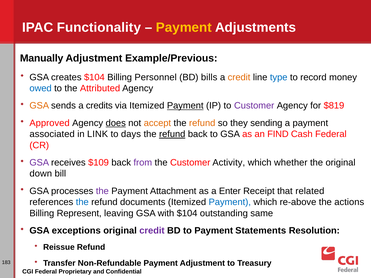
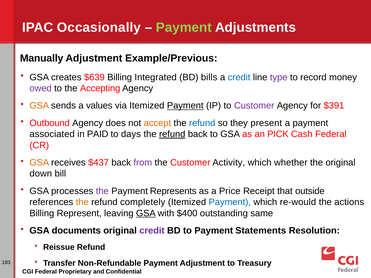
Functionality: Functionality -> Occasionally (99, 27)
Payment colour: yellow -> light green (184, 27)
creates $104: $104 -> $639 (94, 77)
Personnel: Personnel -> Integrated (156, 77)
credit colour: orange -> blue (239, 77)
type colour: blue -> purple (279, 77)
owed colour: blue -> purple (41, 88)
Attributed: Attributed -> Accepting (100, 88)
credits: credits -> values (99, 106)
$819: $819 -> $391 (334, 106)
Approved: Approved -> Outbound (50, 123)
does underline: present -> none (116, 123)
refund colour: orange -> blue (202, 123)
sending: sending -> present (266, 123)
LINK: LINK -> PAID (98, 134)
FIND: FIND -> PICK (278, 134)
GSA colour: purple -> orange (39, 163)
$109: $109 -> $437 (99, 163)
Attachment: Attachment -> Represents (173, 191)
Enter: Enter -> Price (230, 191)
related: related -> outside (310, 191)
the colour: blue -> orange (82, 202)
documents: documents -> completely (143, 202)
re-above: re-above -> re-would (298, 202)
GSA underline: none -> present (146, 213)
with $104: $104 -> $400 (187, 213)
exceptions: exceptions -> documents (76, 231)
